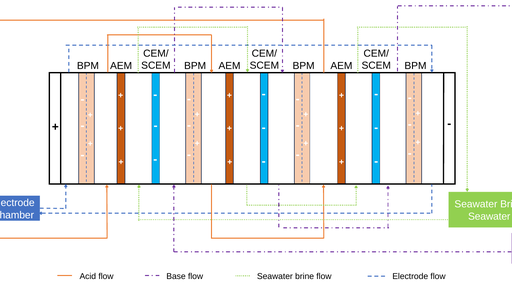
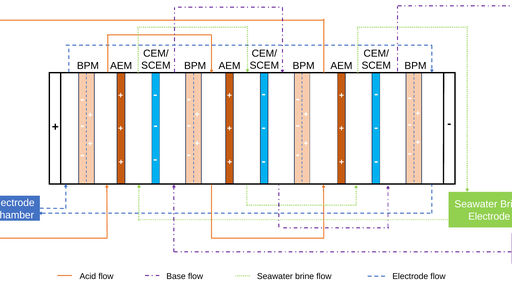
Seawater: Seawater -> Electrode (489, 216)
